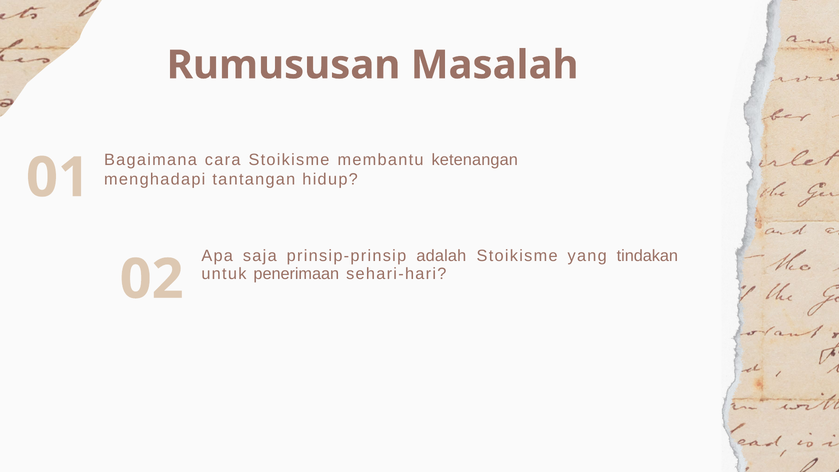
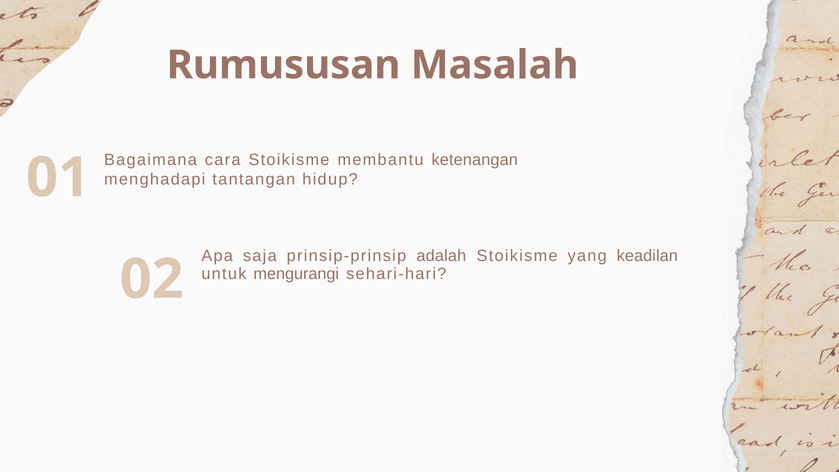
tindakan: tindakan -> keadilan (647, 256)
penerimaan: penerimaan -> mengurangi (296, 274)
